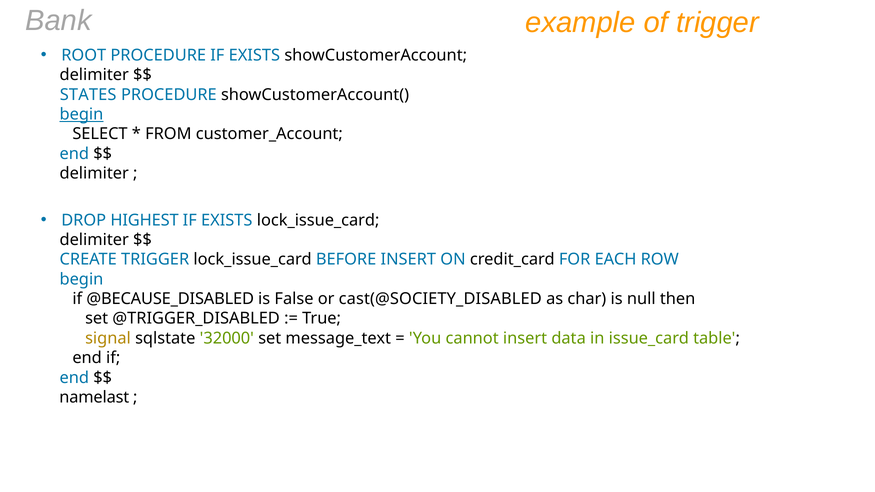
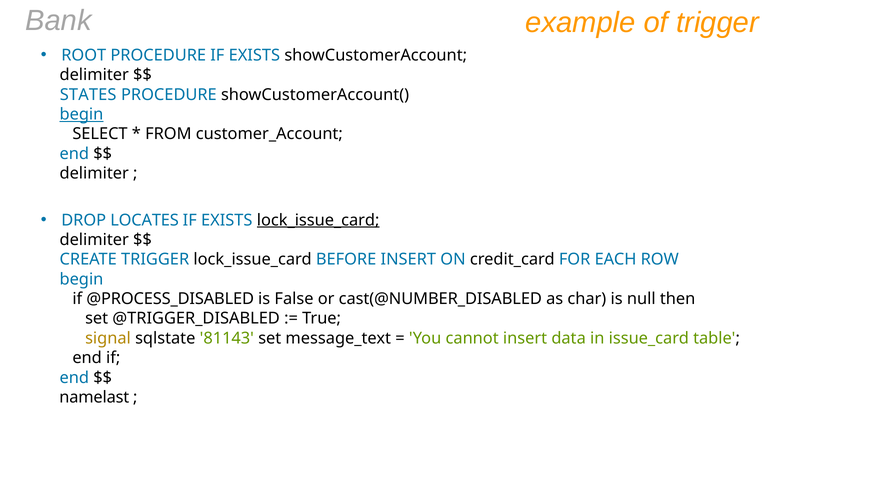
HIGHEST: HIGHEST -> LOCATES (145, 220)
lock_issue_card underline: none -> present (318, 220)
@BECAUSE_DISABLED: @BECAUSE_DISABLED -> @PROCESS_DISABLED (170, 299)
cast(@SOCIETY_DISABLED: cast(@SOCIETY_DISABLED -> cast(@NUMBER_DISABLED (440, 299)
32000: 32000 -> 81143 (227, 338)
